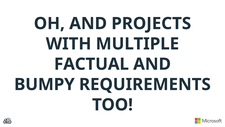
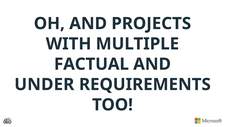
BUMPY: BUMPY -> UNDER (44, 84)
